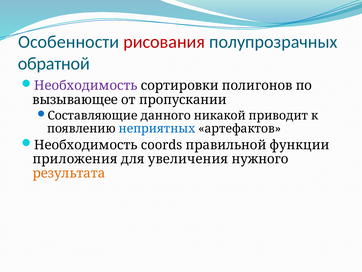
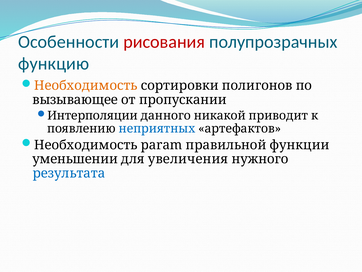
обратной: обратной -> функцию (54, 64)
Необходимость colour: purple -> orange (86, 85)
Составляющие: Составляющие -> Интерполяции (93, 115)
coords: coords -> param (162, 145)
приложения: приложения -> уменьшении (75, 159)
результата colour: orange -> blue (69, 173)
